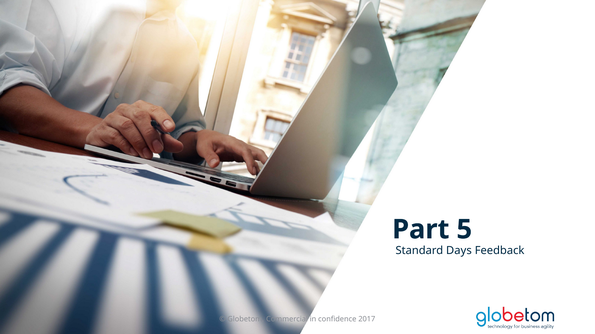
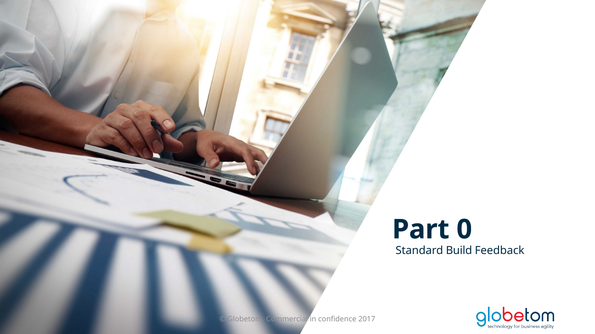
5: 5 -> 0 (464, 230)
Days: Days -> Build (459, 251)
